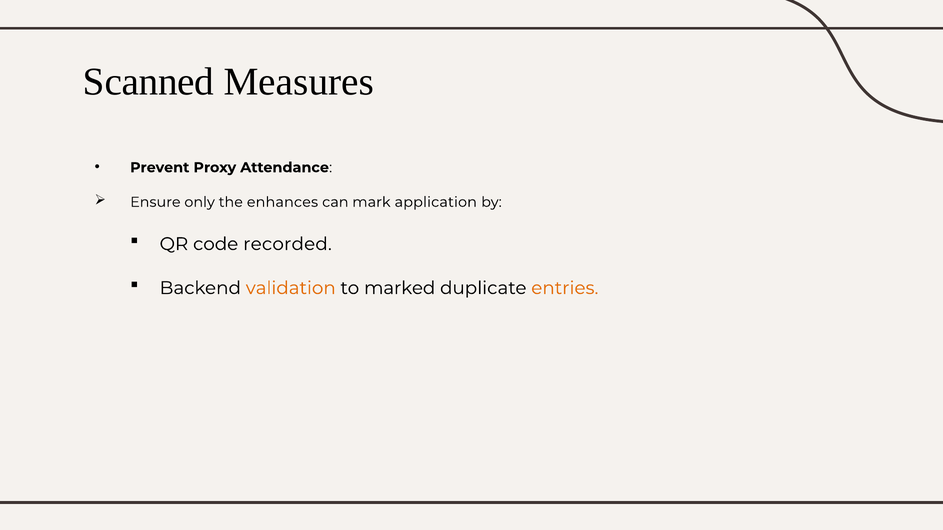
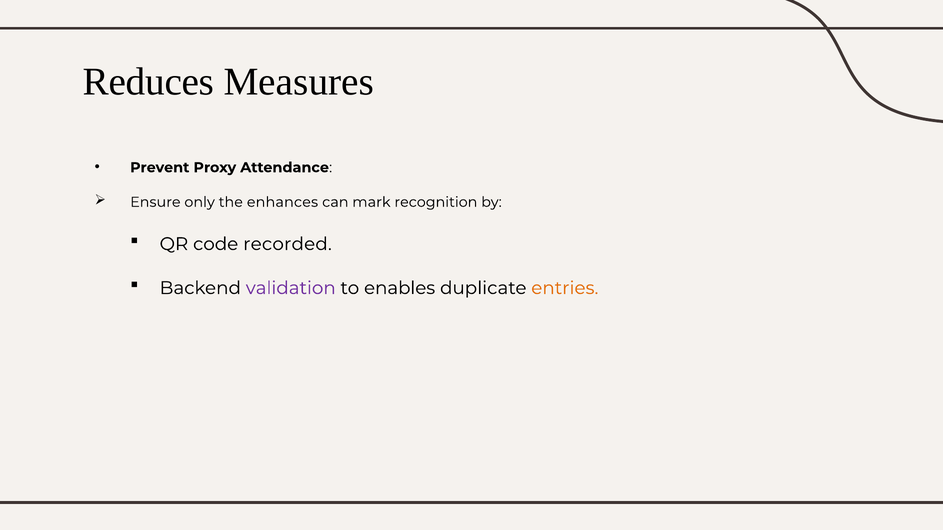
Scanned: Scanned -> Reduces (149, 82)
application: application -> recognition (436, 202)
validation colour: orange -> purple (291, 288)
marked: marked -> enables (400, 288)
